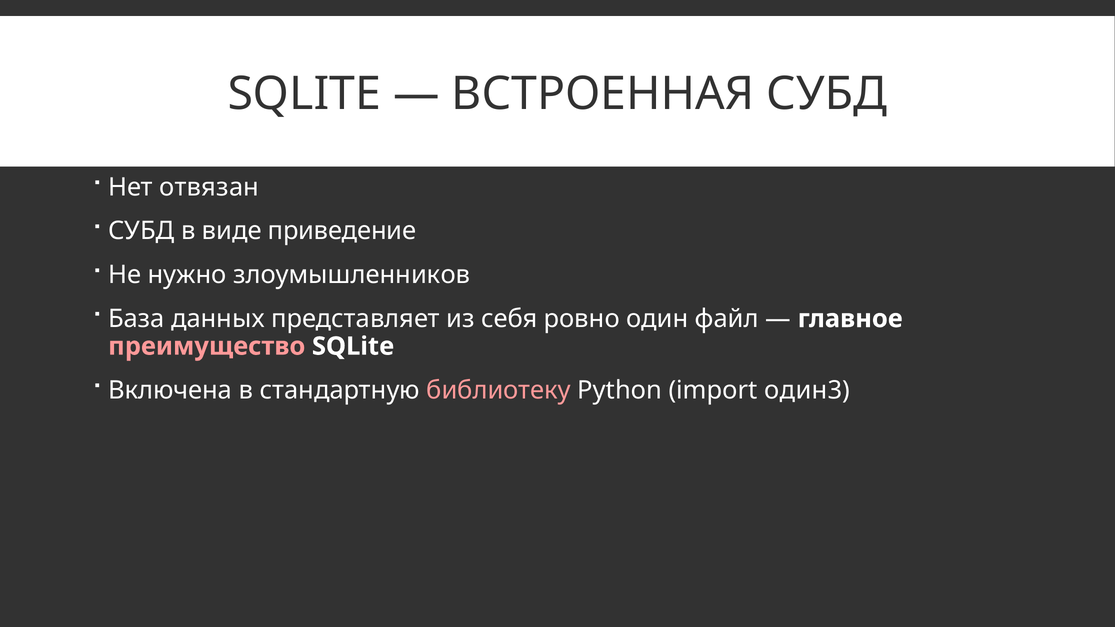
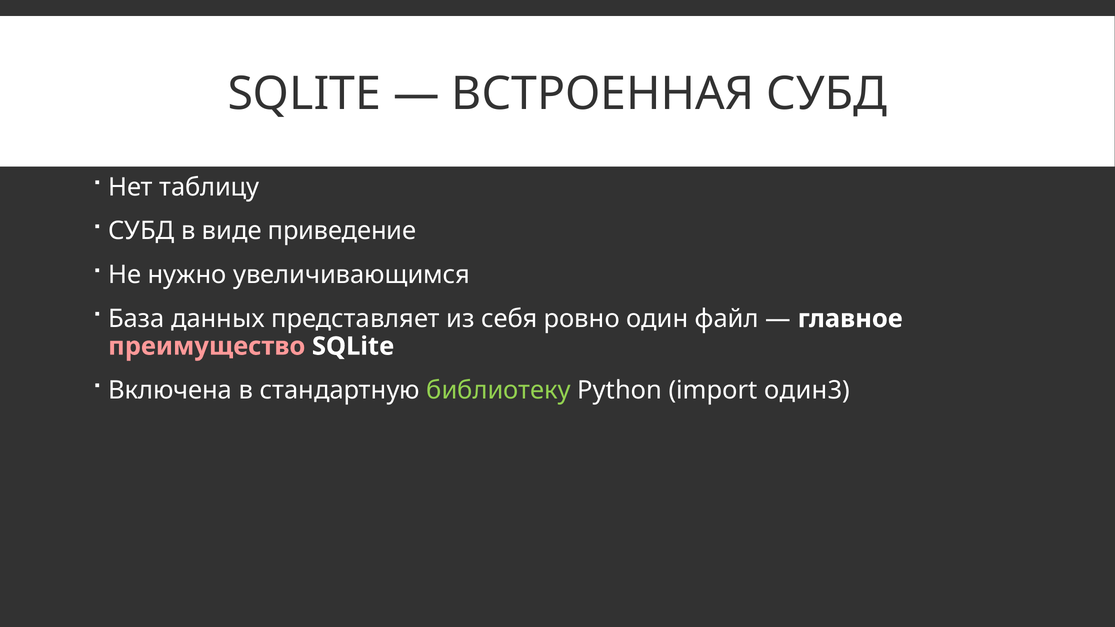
отвязан: отвязан -> таблицу (209, 187)
злоумышленников: злоумышленников -> увеличивающимся (352, 275)
библиотеку colour: pink -> light green (499, 390)
